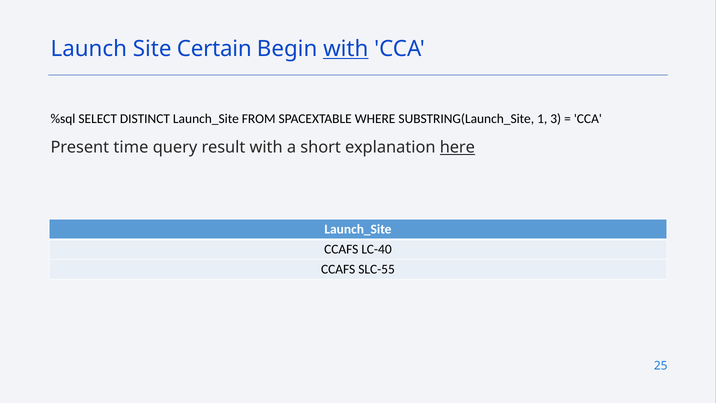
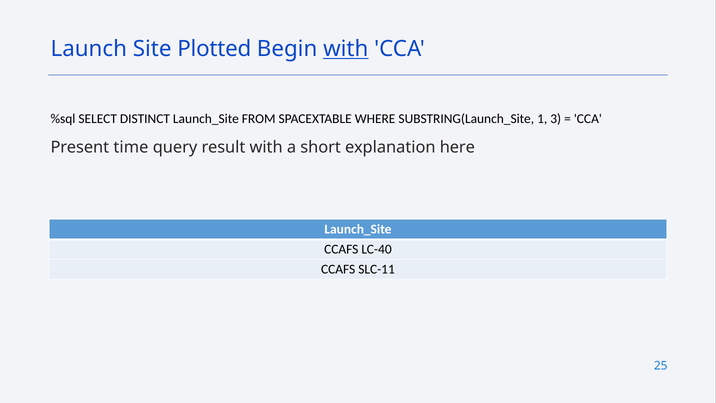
Certain: Certain -> Plotted (214, 49)
here underline: present -> none (457, 147)
SLC-55: SLC-55 -> SLC-11 (377, 269)
